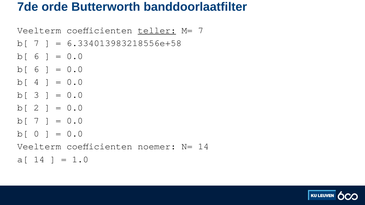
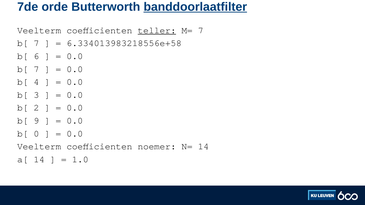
banddoorlaatfilter underline: none -> present (195, 7)
6: 6 -> 7 (36, 69)
7: 7 -> 9 (36, 121)
